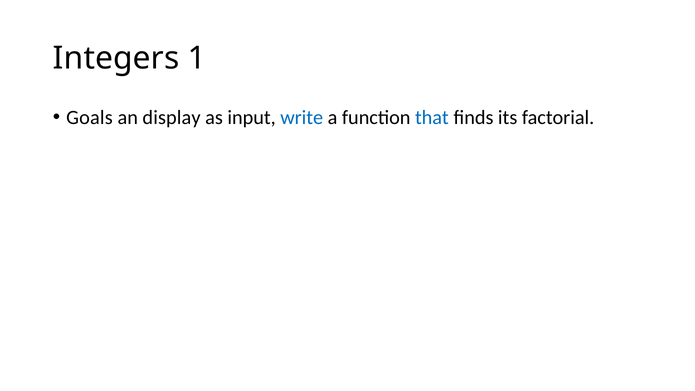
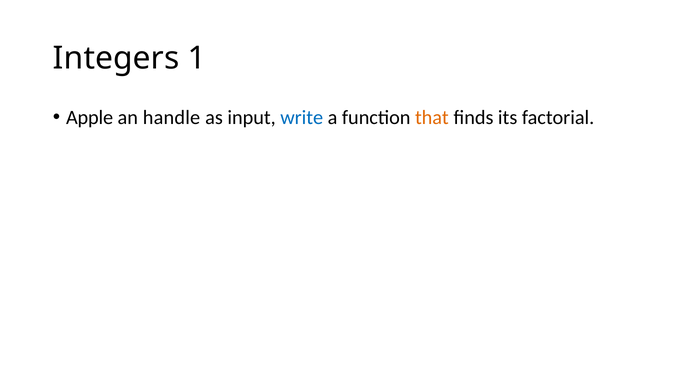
Goals: Goals -> Apple (90, 118)
display: display -> handle (172, 118)
that colour: blue -> orange (432, 118)
